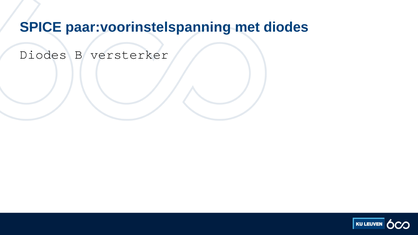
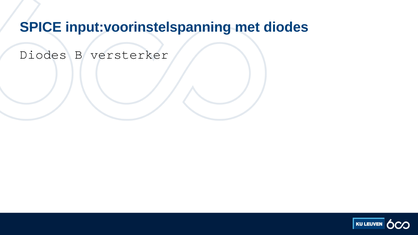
paar:voorinstelspanning: paar:voorinstelspanning -> input:voorinstelspanning (148, 27)
